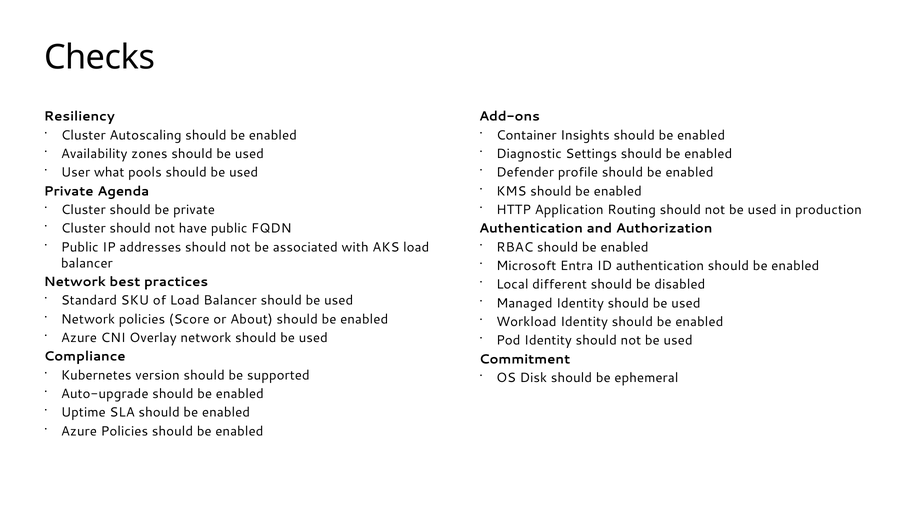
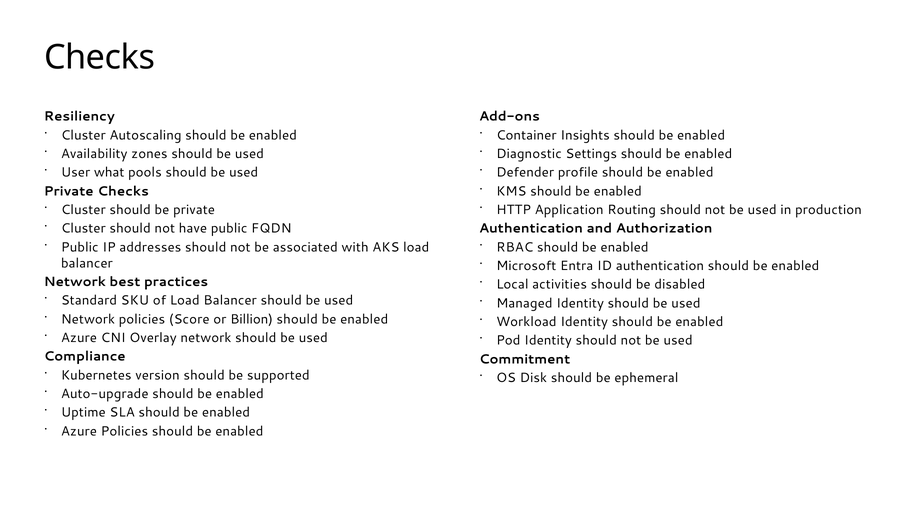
Private Agenda: Agenda -> Checks (123, 191)
different: different -> activities (560, 285)
About: About -> Billion (252, 319)
